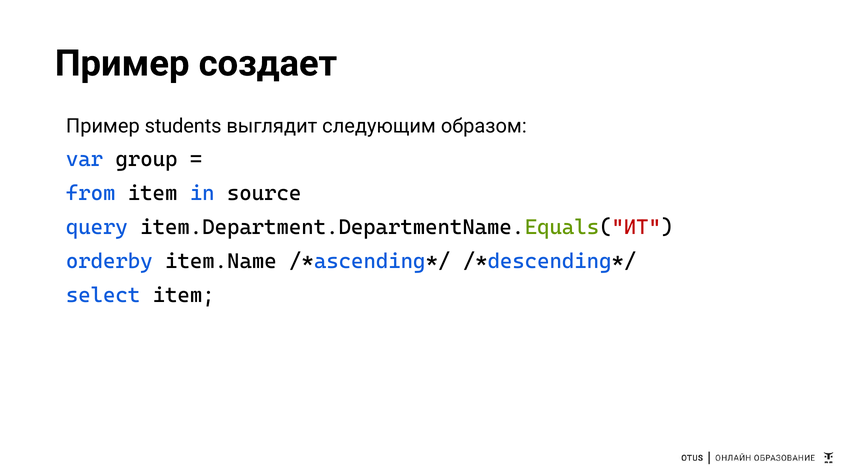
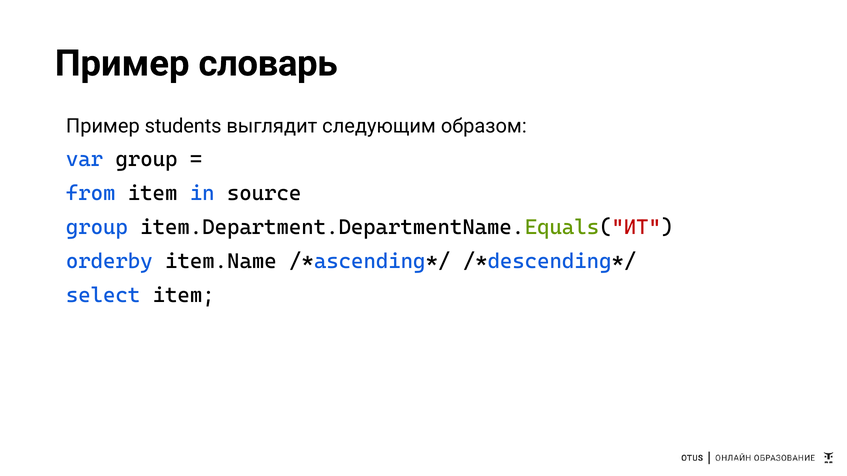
создает: создает -> словарь (268, 64)
query: query -> group (97, 228)
